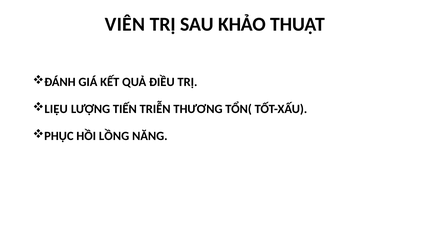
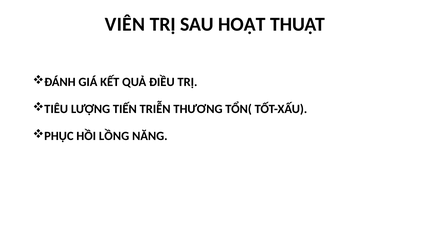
KHẢO: KHẢO -> HOẠT (242, 24)
LIỆU: LIỆU -> TIÊU (56, 109)
